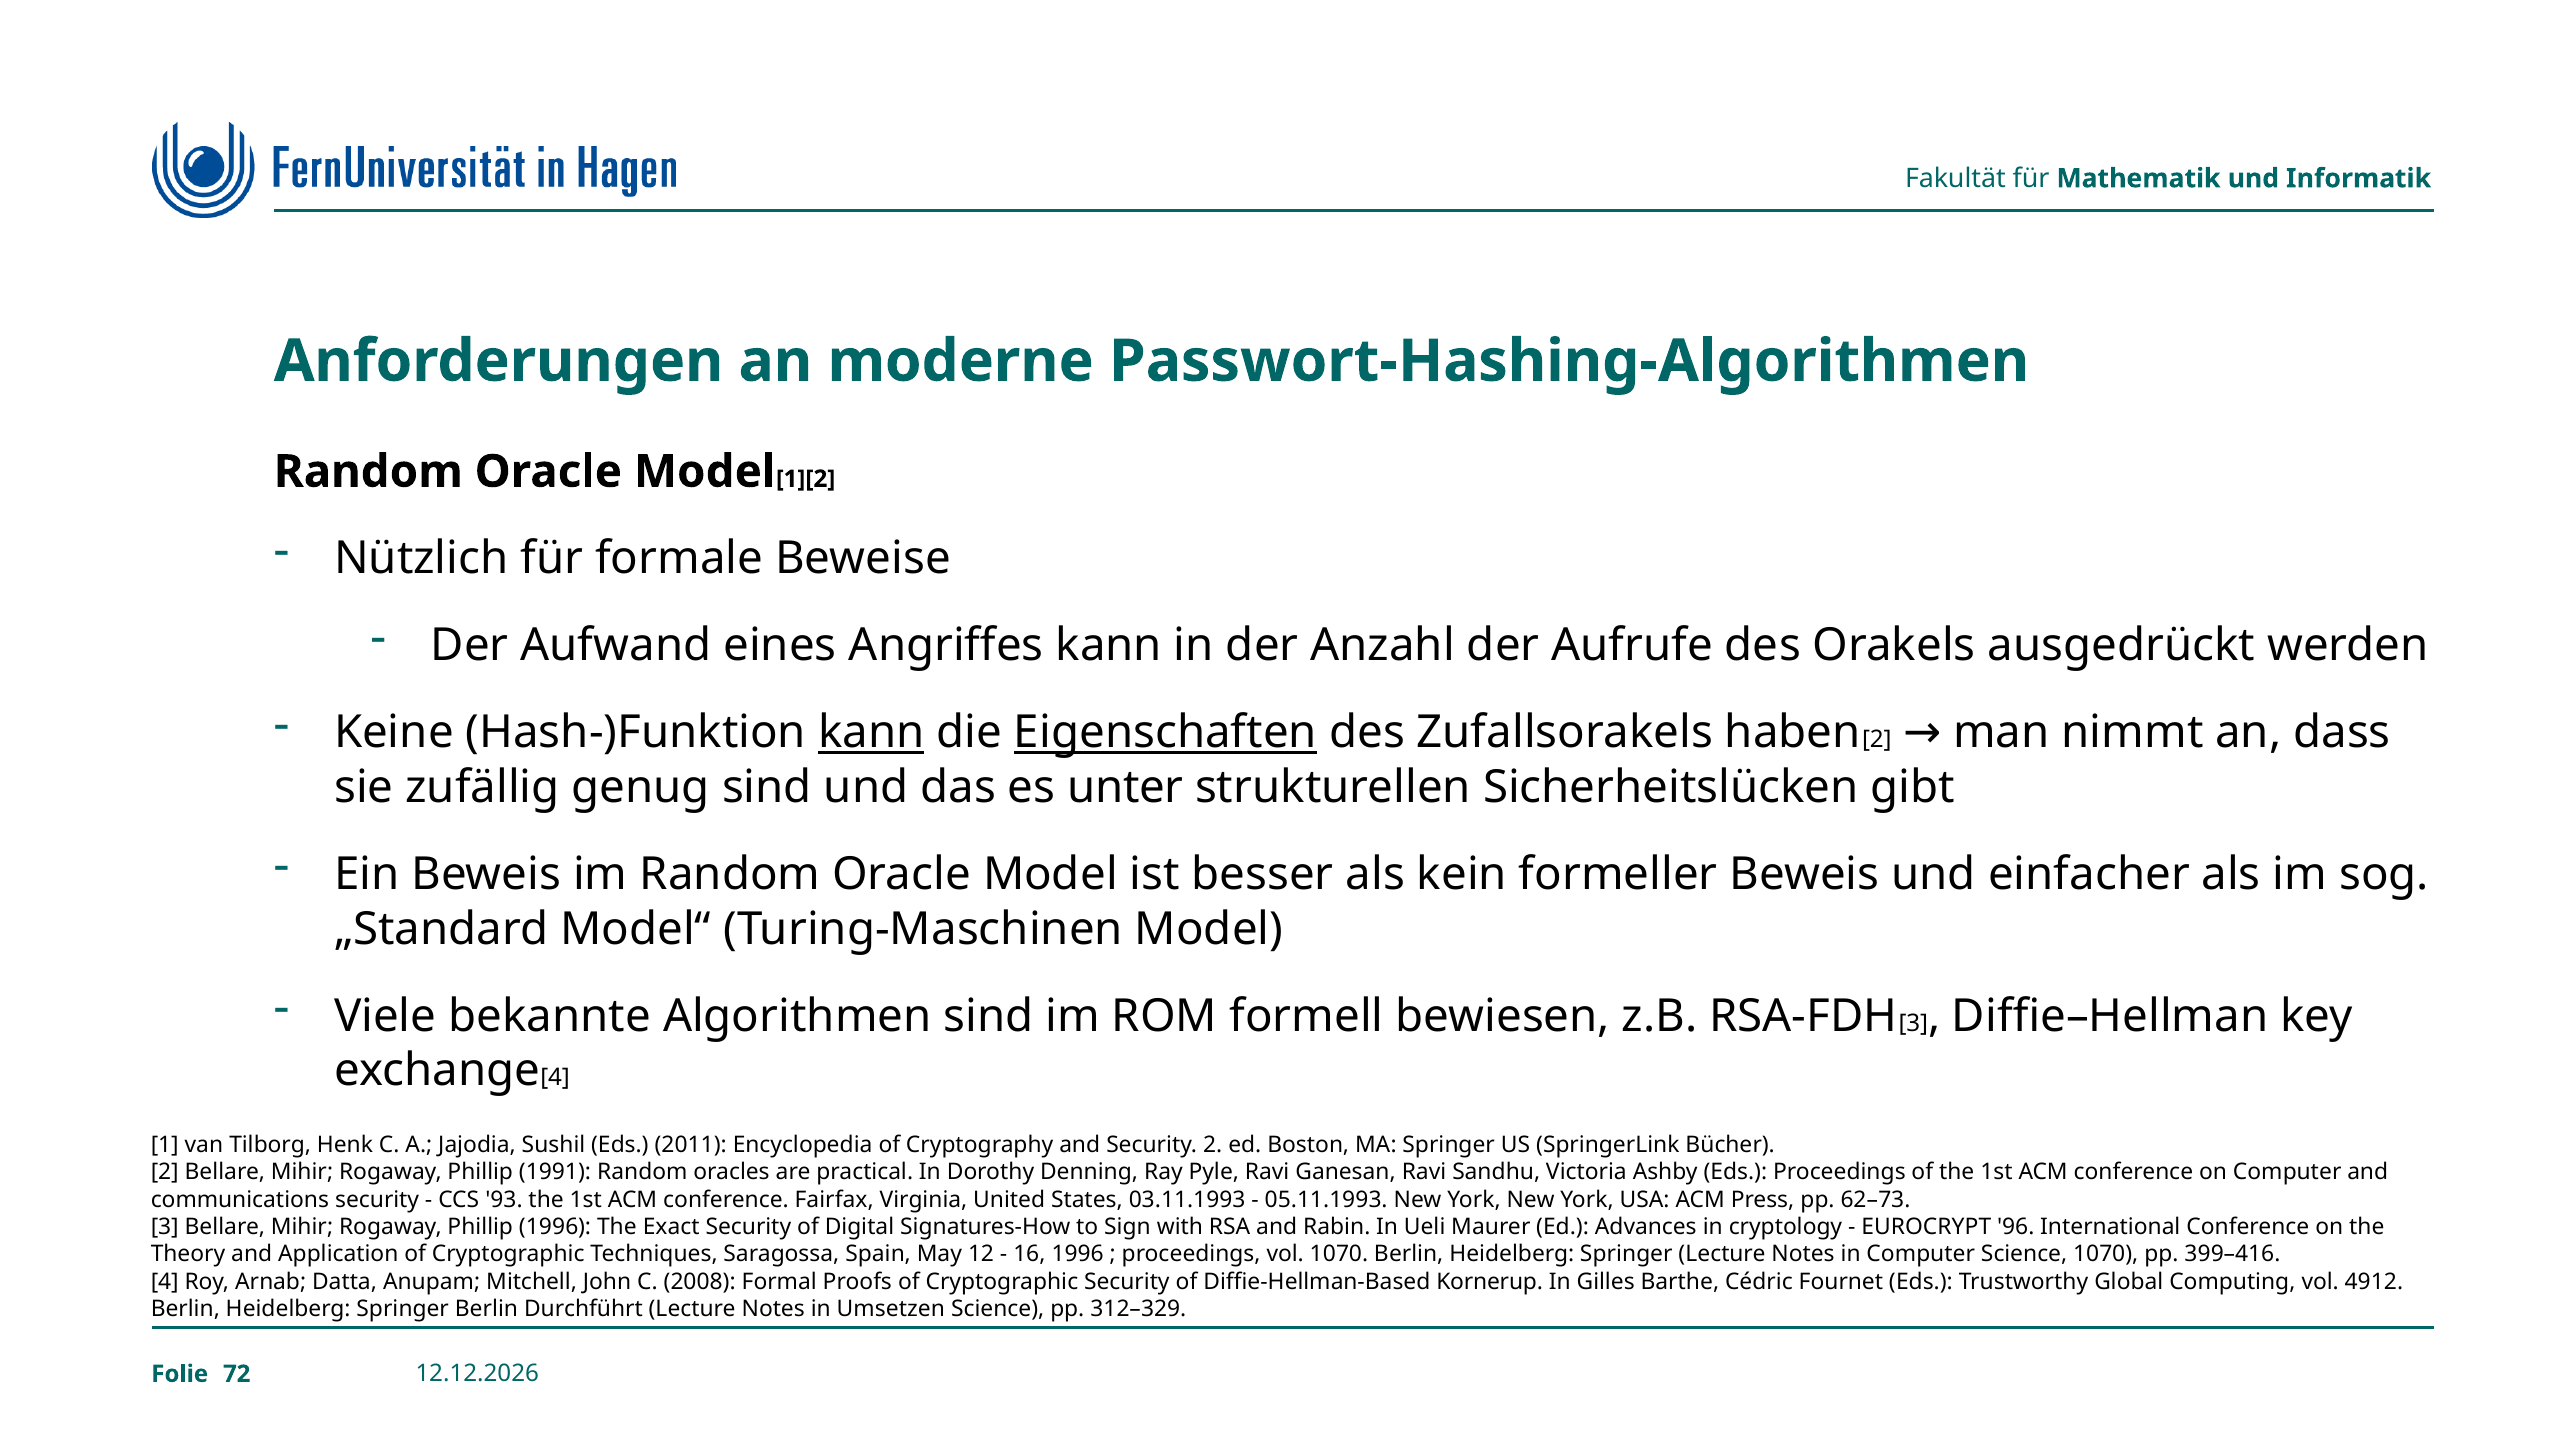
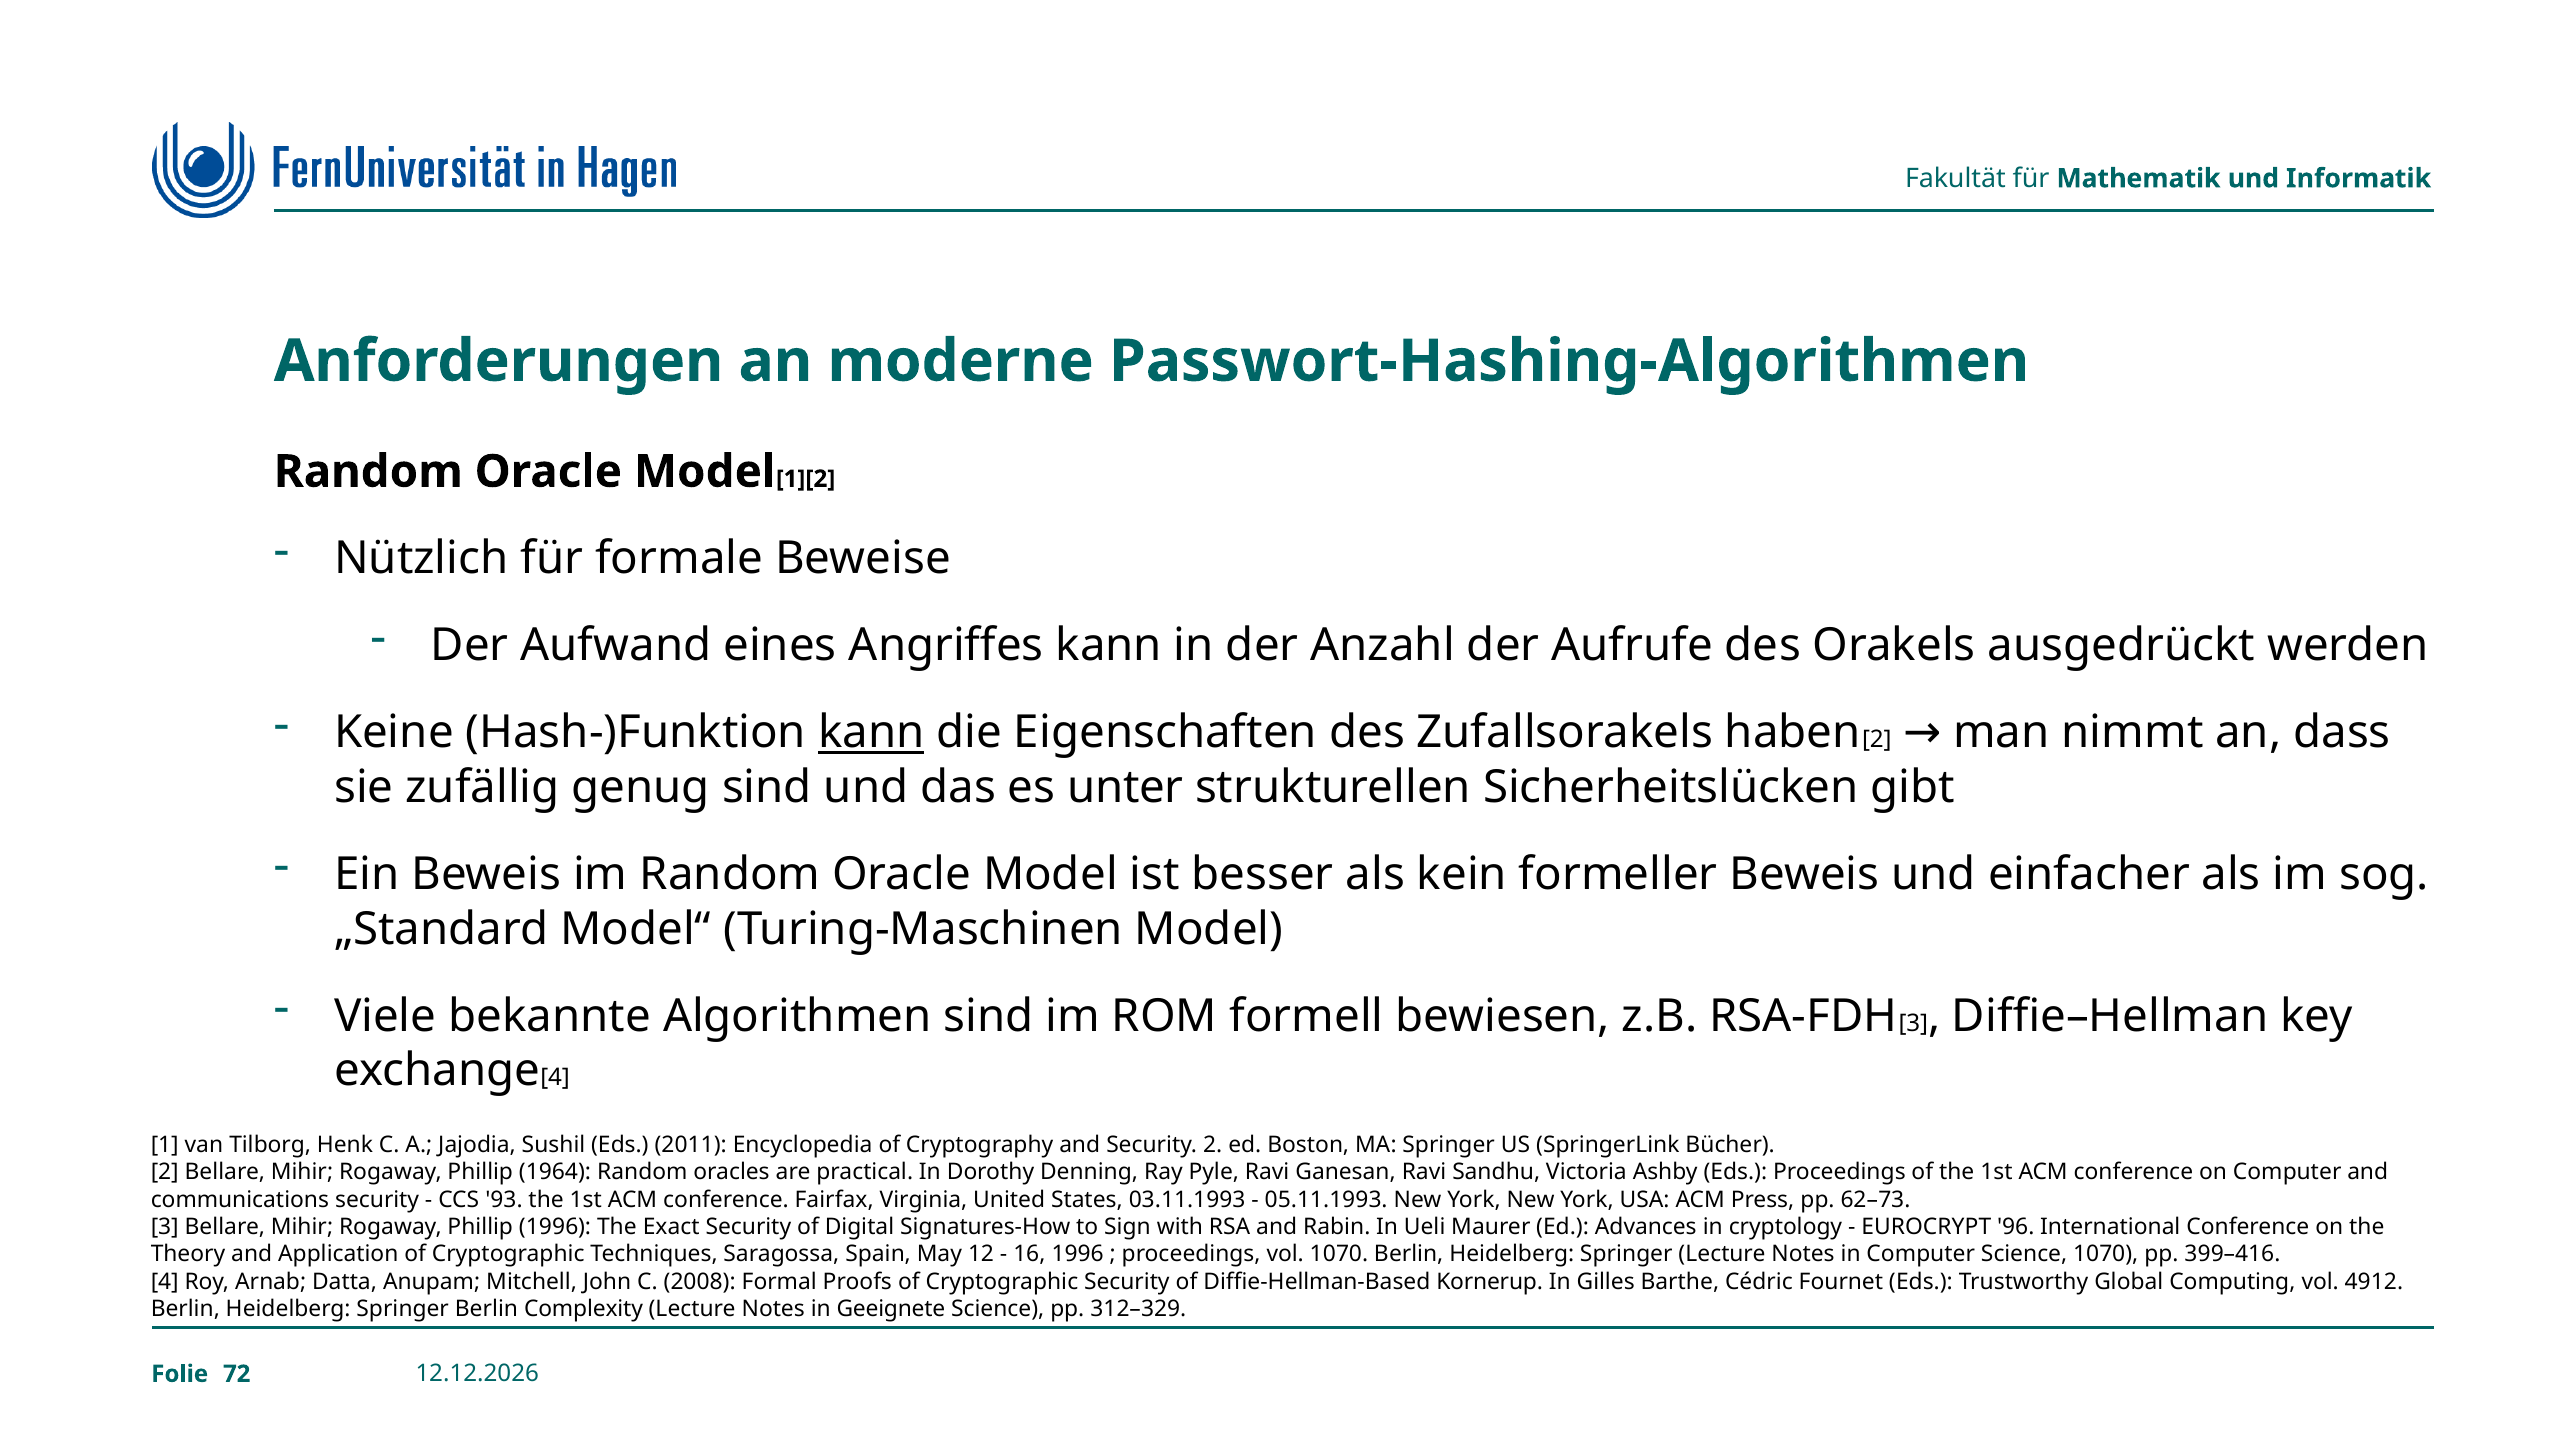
Eigenschaften underline: present -> none (1166, 733)
1991: 1991 -> 1964 (555, 1172)
Durchführt: Durchführt -> Complexity (583, 1309)
Umsetzen: Umsetzen -> Geeignete (891, 1309)
